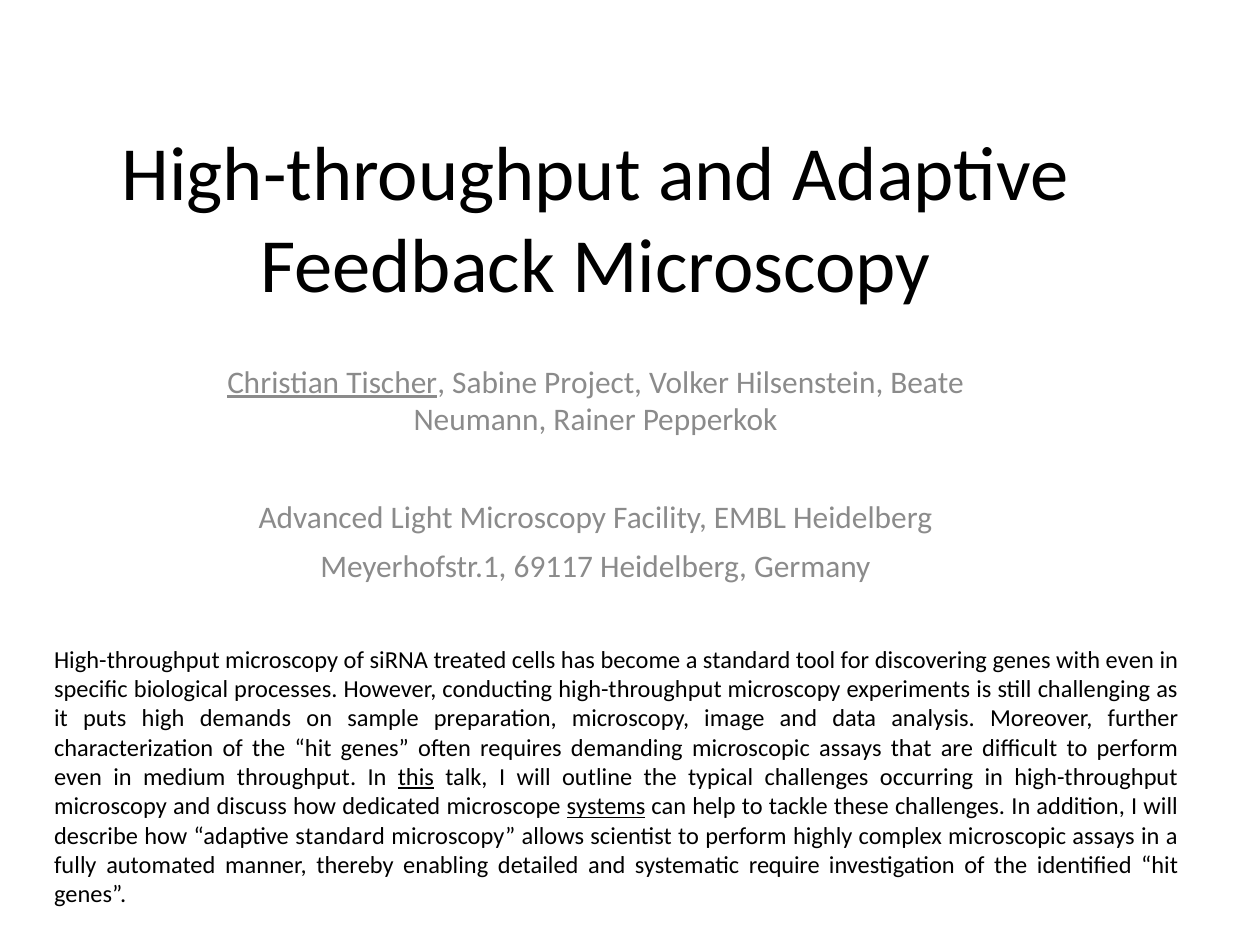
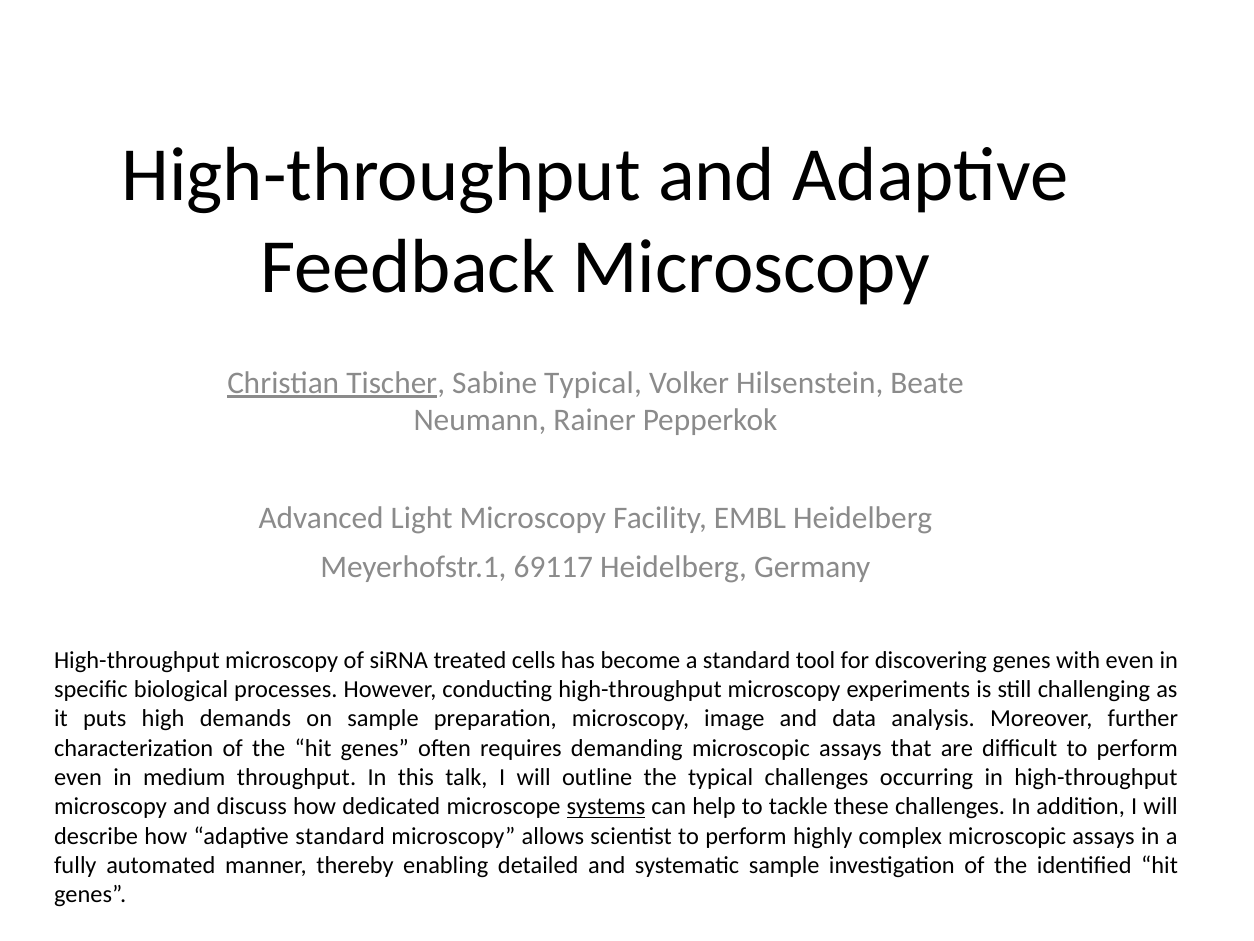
Sabine Project: Project -> Typical (593, 383)
this underline: present -> none (416, 777)
systematic require: require -> sample (784, 865)
